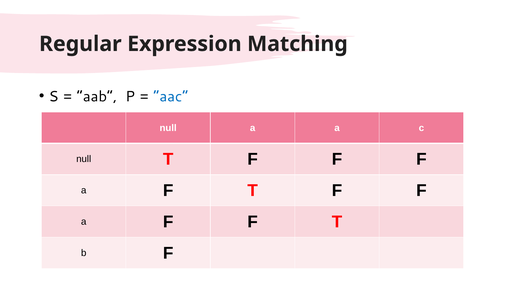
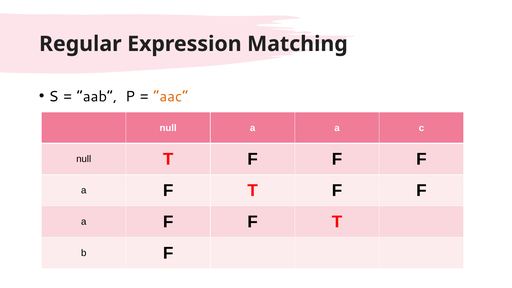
aac colour: blue -> orange (171, 96)
